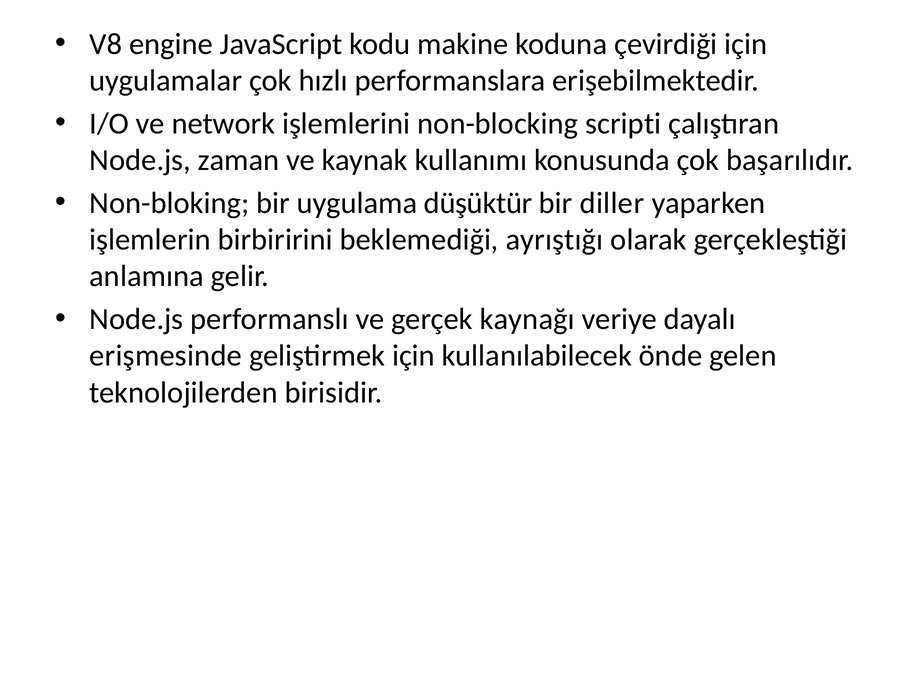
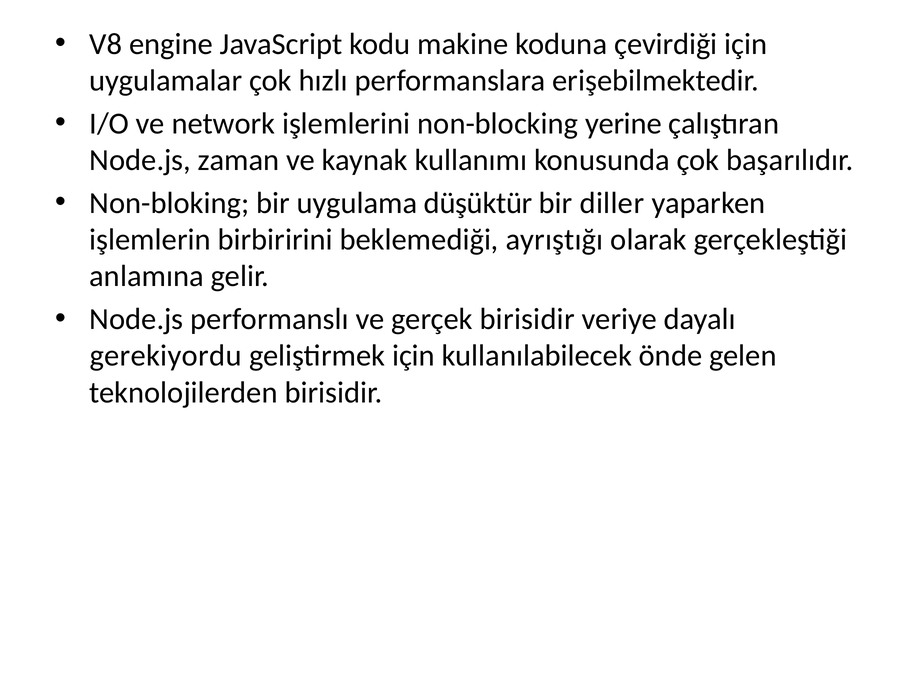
scripti: scripti -> yerine (623, 123)
gerçek kaynağı: kaynağı -> birisidir (527, 319)
erişmesinde: erişmesinde -> gerekiyordu (166, 356)
